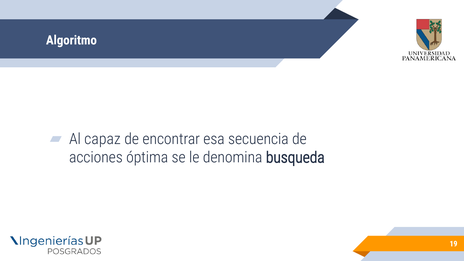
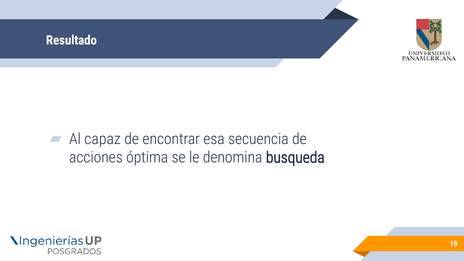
Algoritmo: Algoritmo -> Resultado (71, 40)
